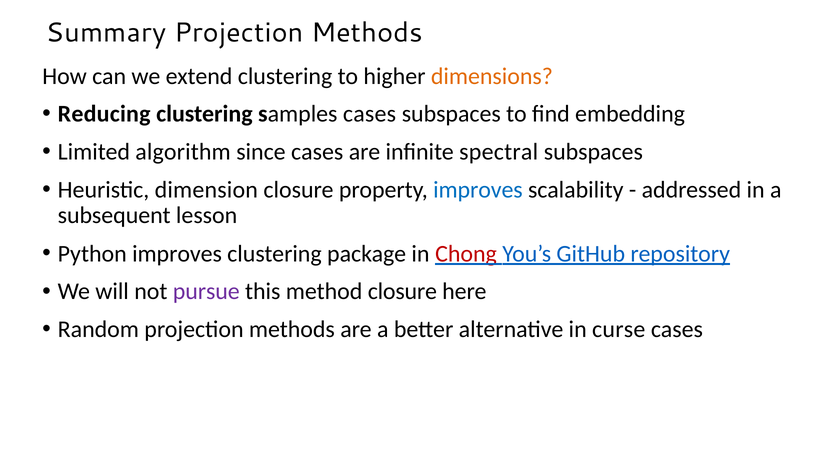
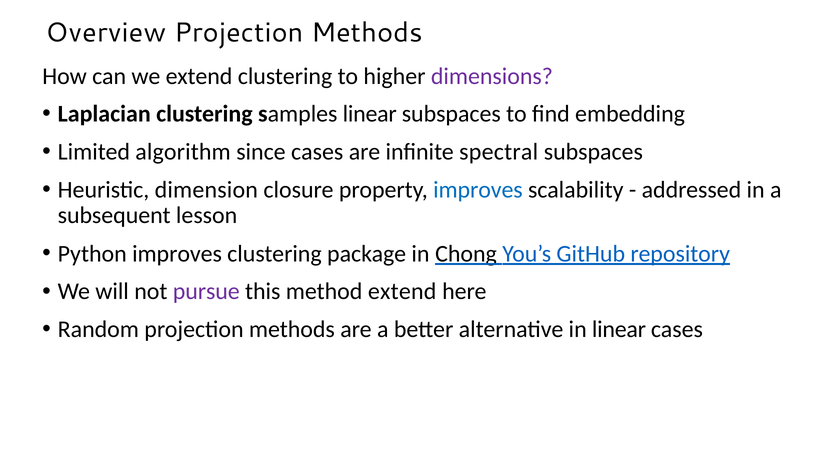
Summary: Summary -> Overview (106, 33)
dimensions colour: orange -> purple (492, 76)
Reducing: Reducing -> Laplacian (104, 114)
samples cases: cases -> linear (370, 114)
Chong colour: red -> black (466, 254)
method closure: closure -> extend (402, 291)
in curse: curse -> linear (619, 329)
